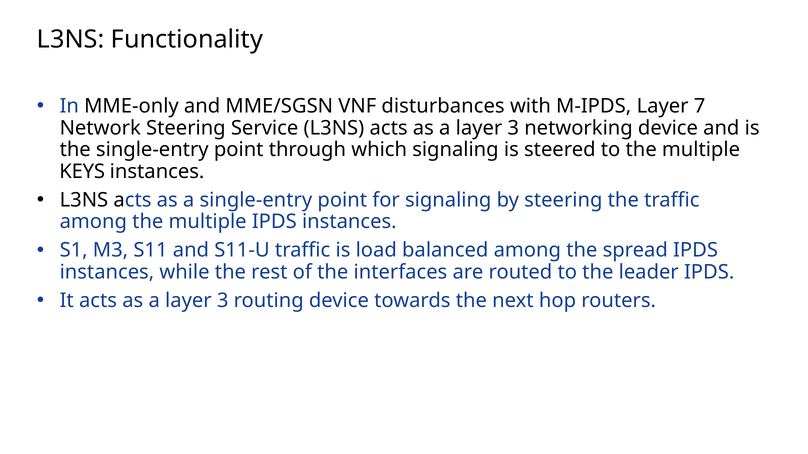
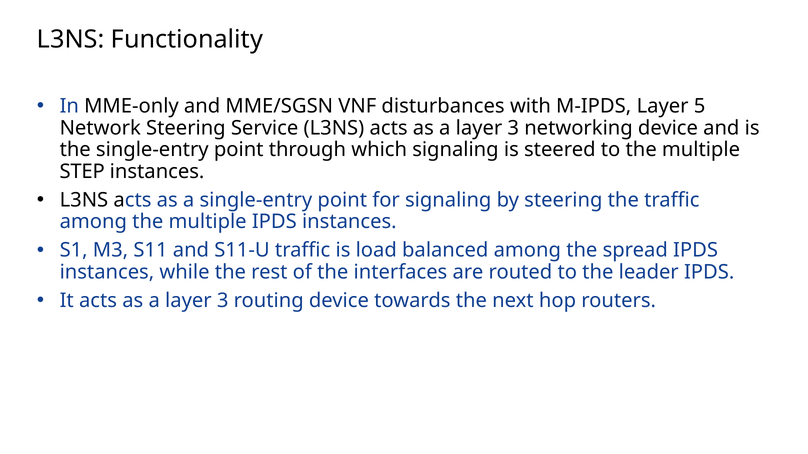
7: 7 -> 5 (700, 106)
KEYS: KEYS -> STEP (82, 172)
